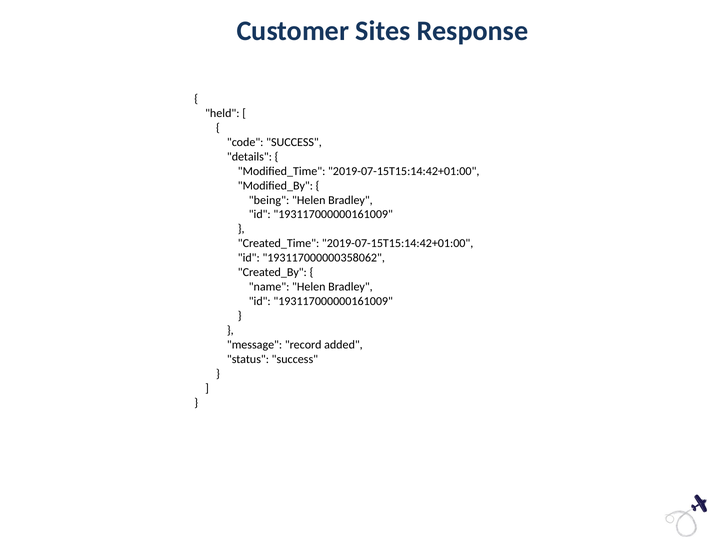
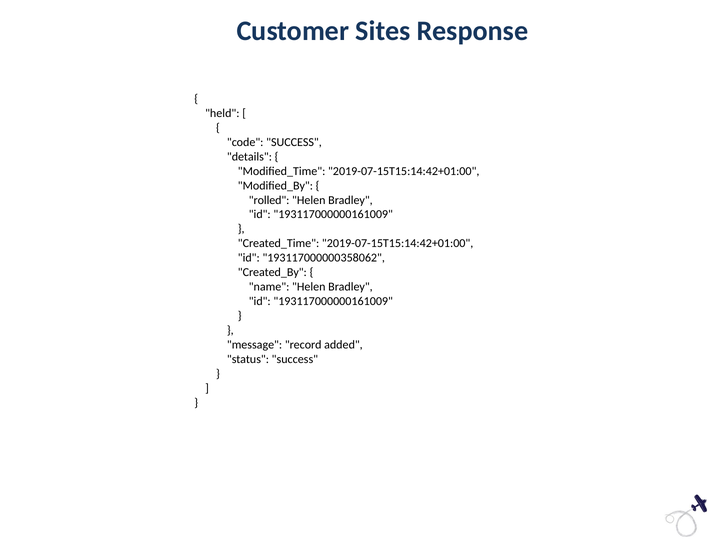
being: being -> rolled (269, 200)
